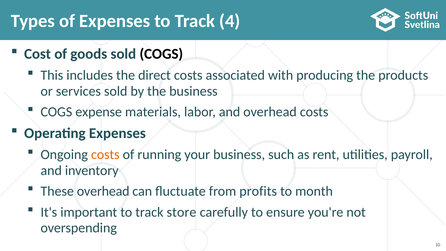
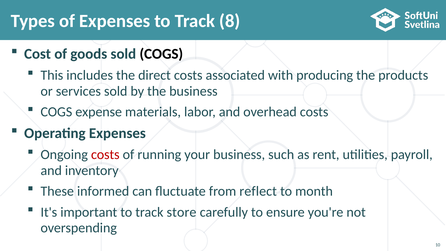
4: 4 -> 8 (230, 21)
costs colour: orange -> red (105, 155)
These overhead: overhead -> informed (103, 191)
profits: profits -> reflect (258, 191)
